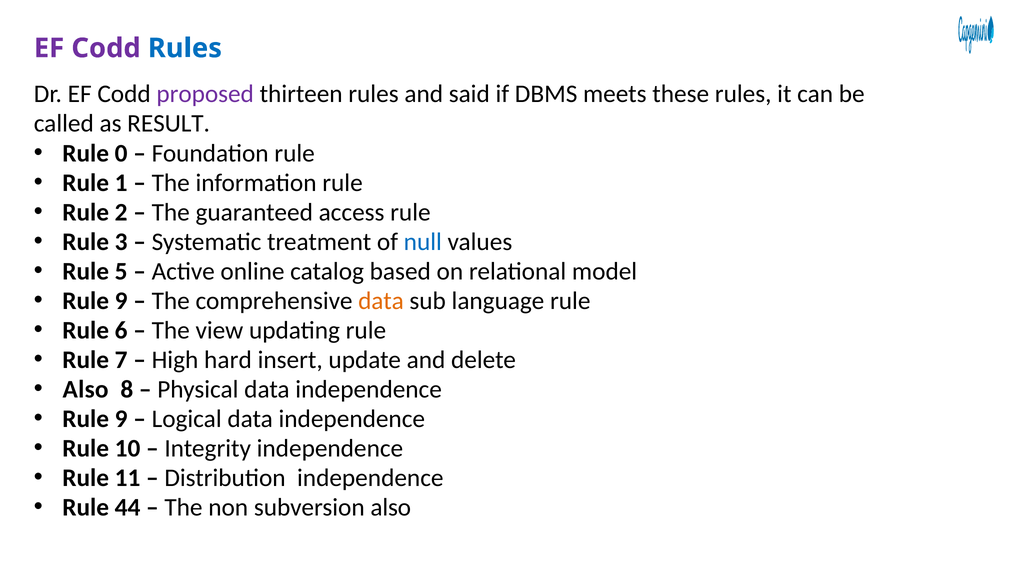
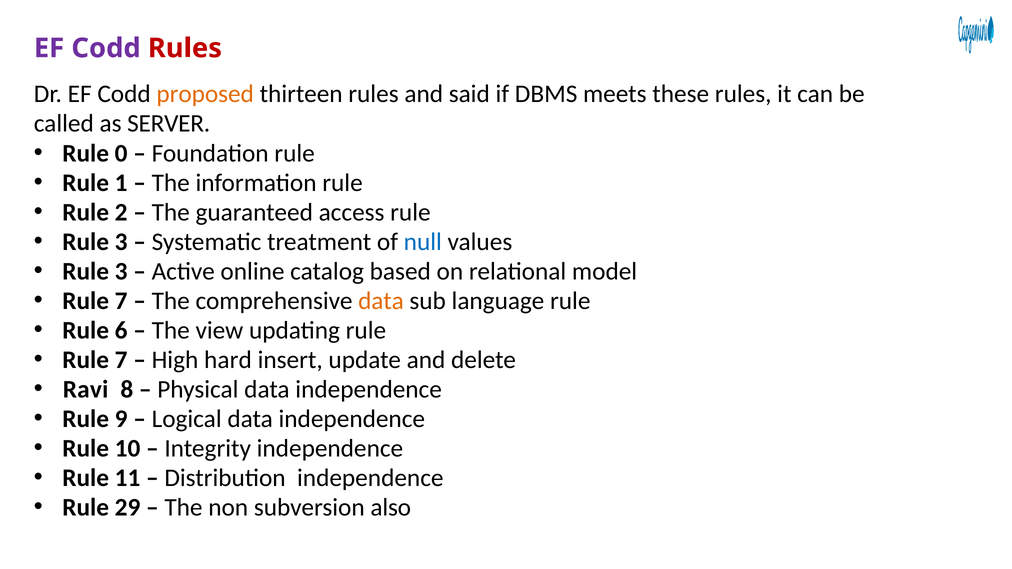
Rules colour: blue -> red (185, 48)
proposed colour: purple -> orange (205, 94)
RESULT: RESULT -> SERVER (169, 124)
5: 5 -> 3 (121, 271)
9: 9 -> 7 (121, 301)
Also: Also -> Ravi (86, 389)
44: 44 -> 29 (128, 507)
